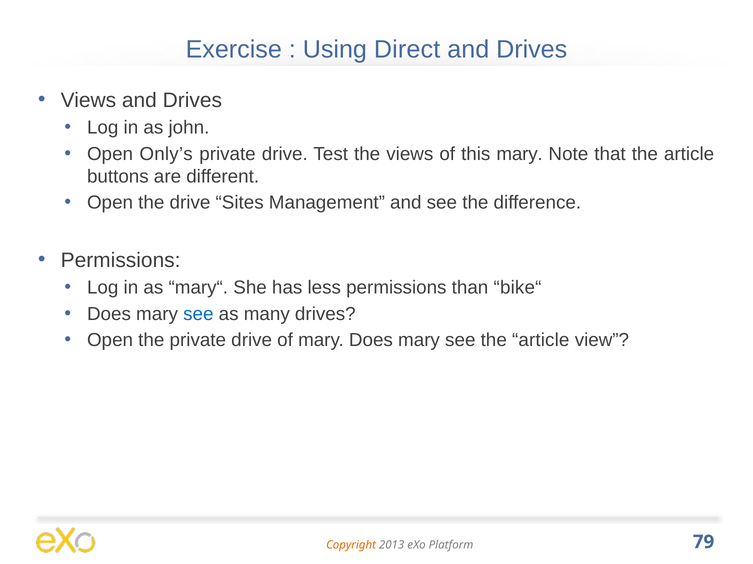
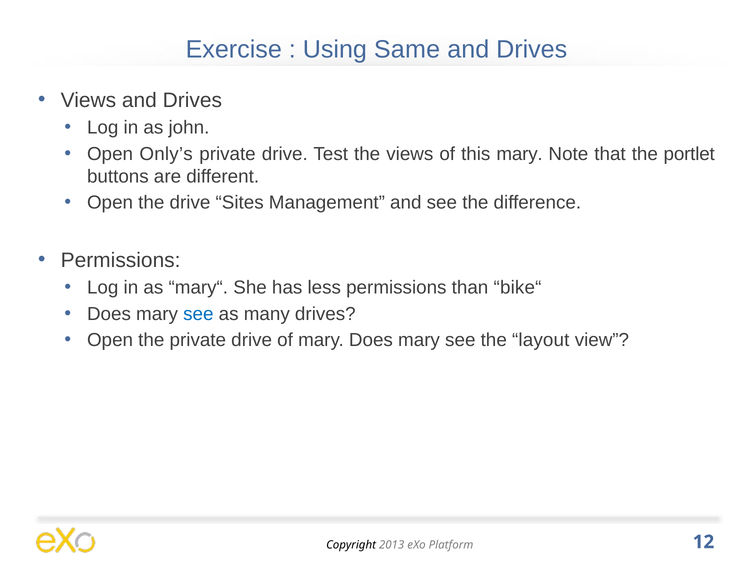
Direct: Direct -> Same (407, 50)
that the article: article -> portlet (689, 154)
see the article: article -> layout (541, 341)
Copyright colour: orange -> black (351, 545)
79: 79 -> 12 (704, 543)
